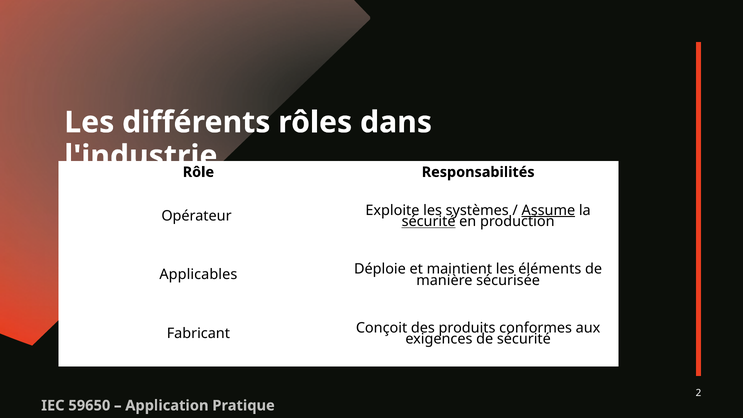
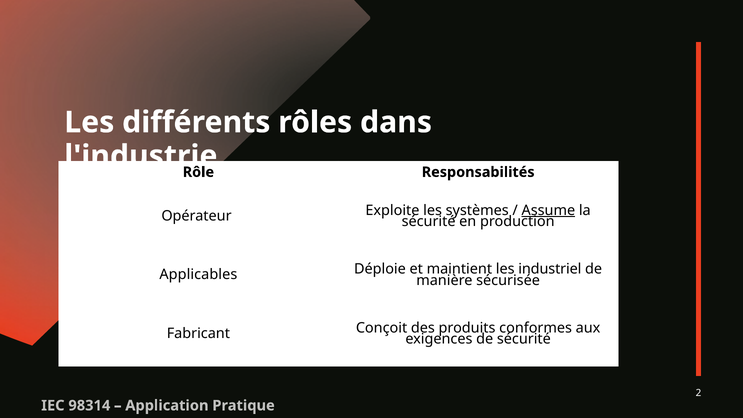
sécurité underline: present -> none (429, 222)
éléments: éléments -> industriel (550, 269)
59650: 59650 -> 98314 (89, 405)
